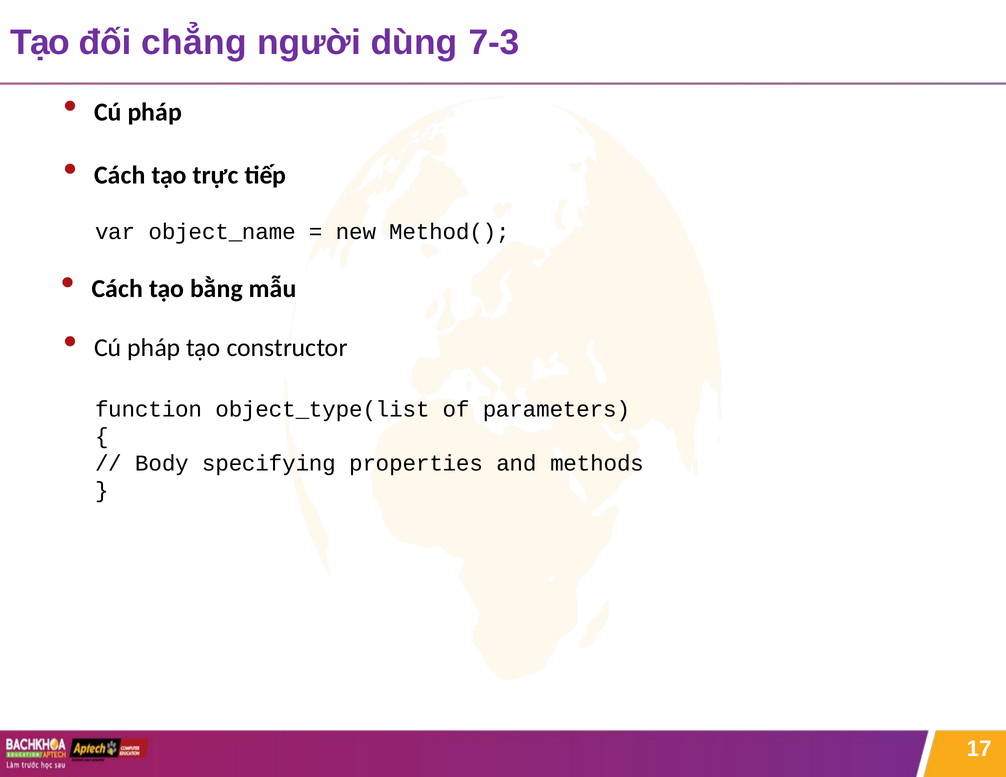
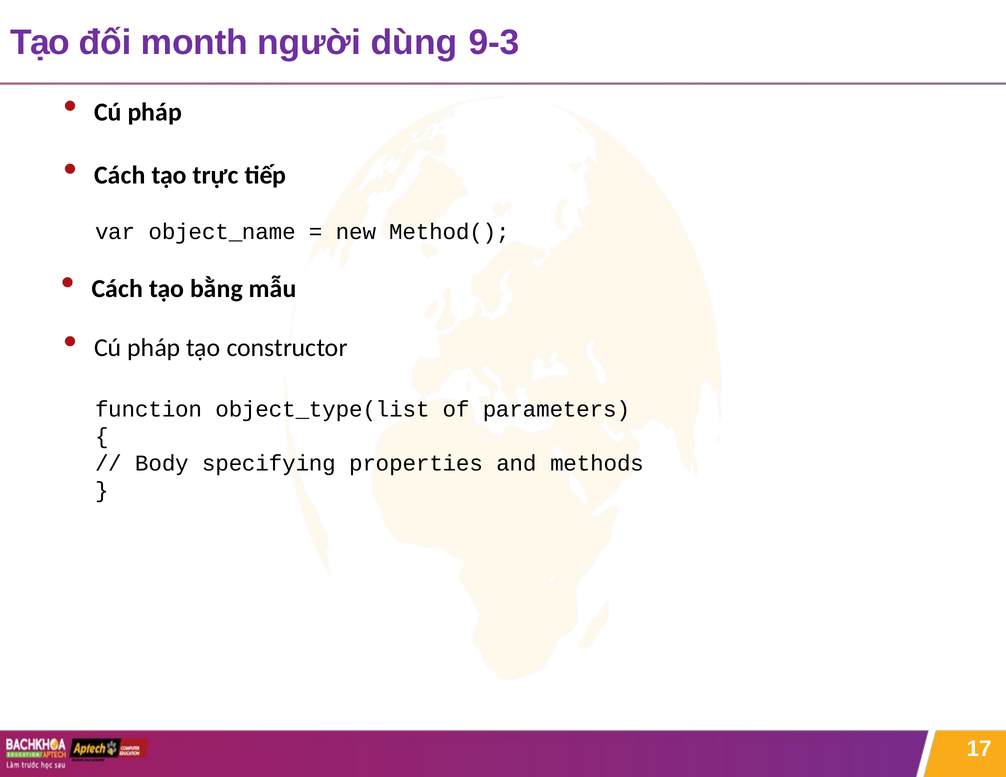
chẳng: chẳng -> month (194, 43)
7-3: 7-3 -> 9-3 (494, 43)
